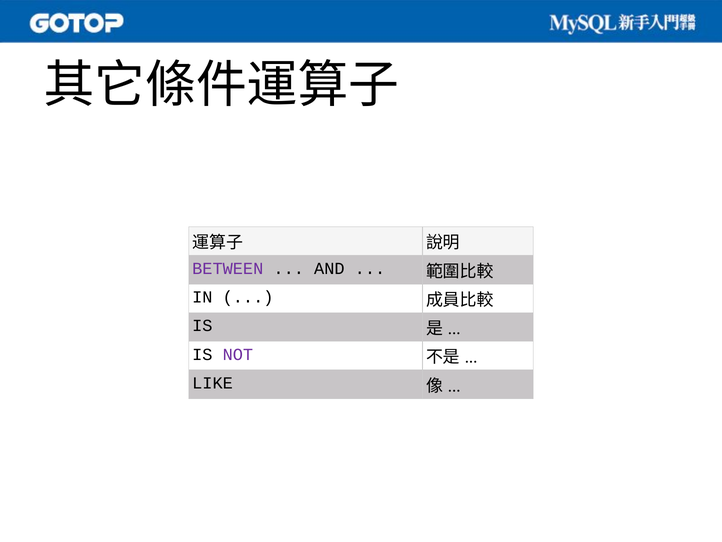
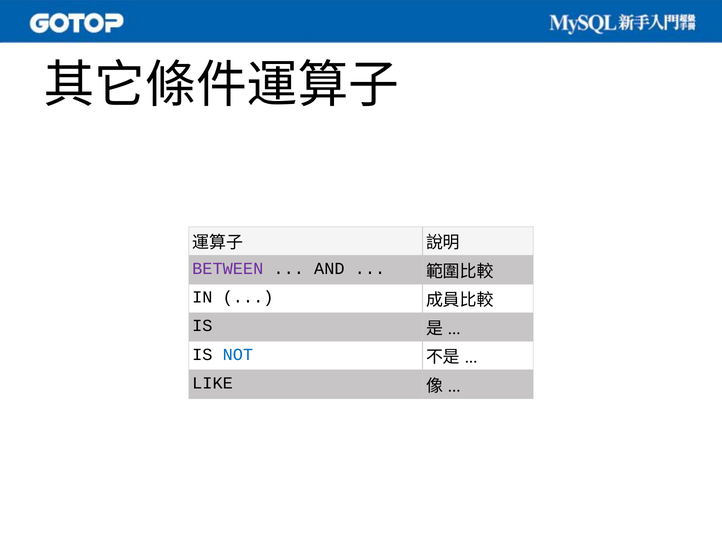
NOT colour: purple -> blue (238, 354)
